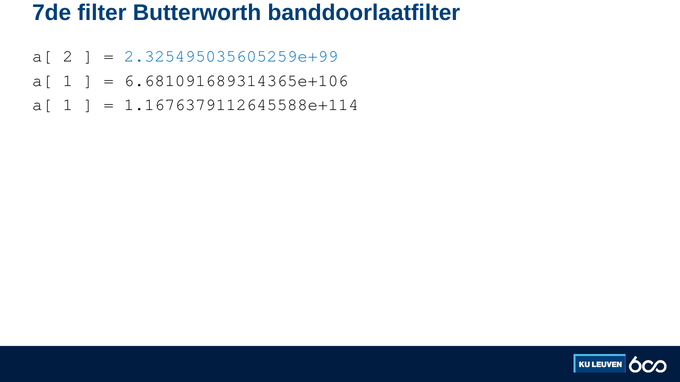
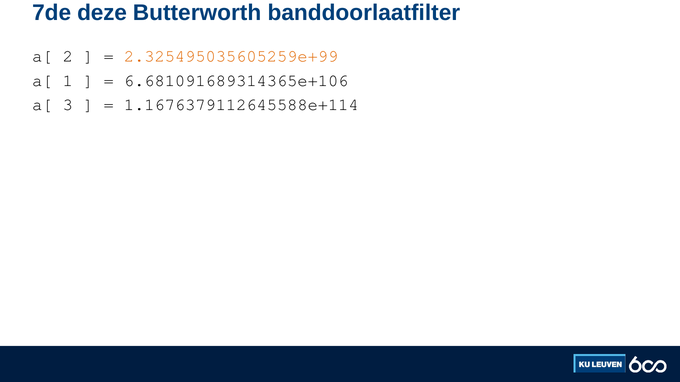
filter: filter -> deze (102, 13)
2.325495035605259e+99 colour: blue -> orange (231, 56)
1: 1 -> 3 (68, 105)
